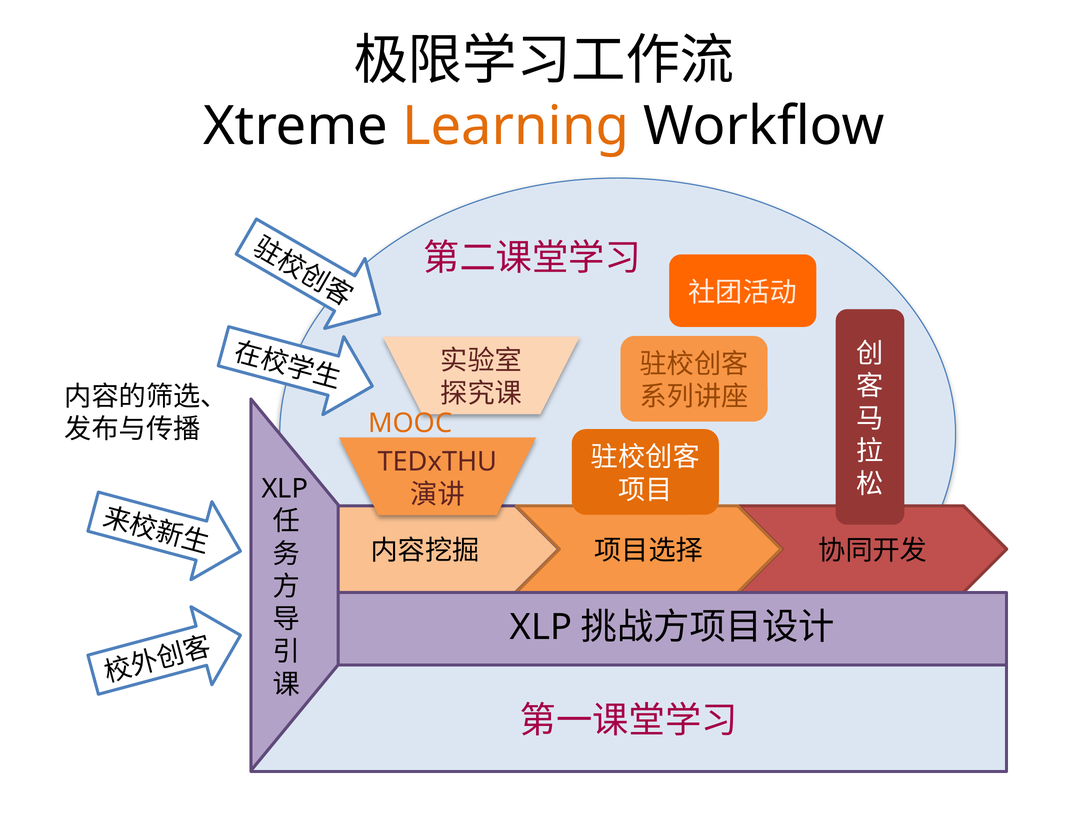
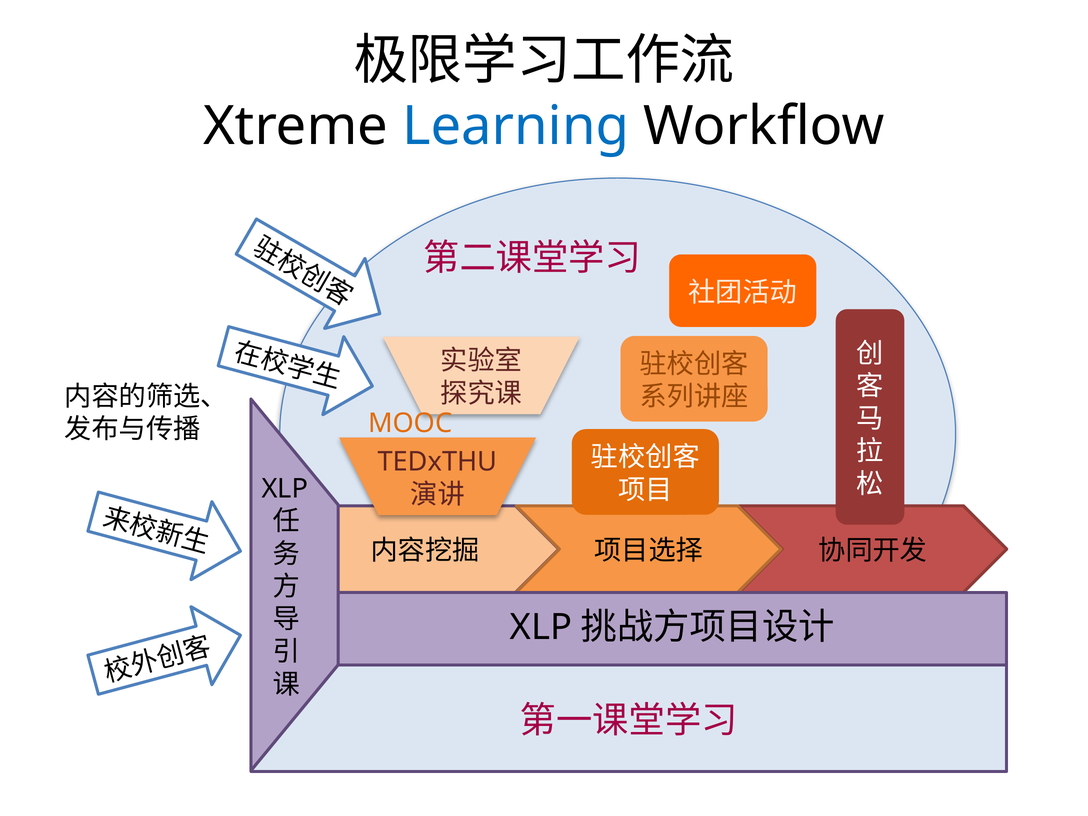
Learning colour: orange -> blue (516, 126)
